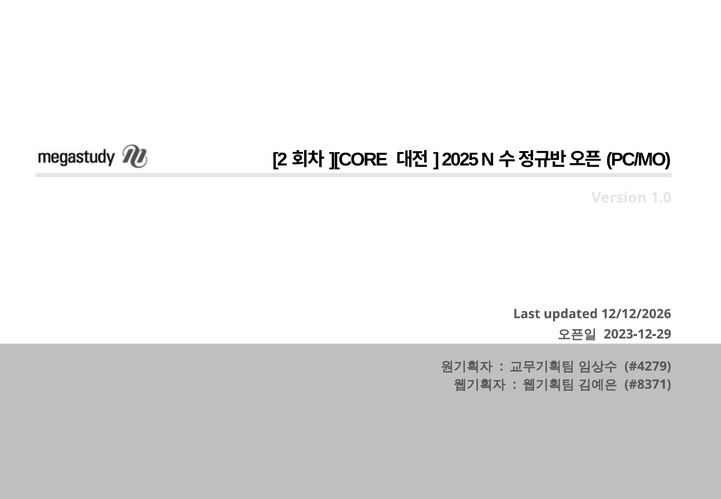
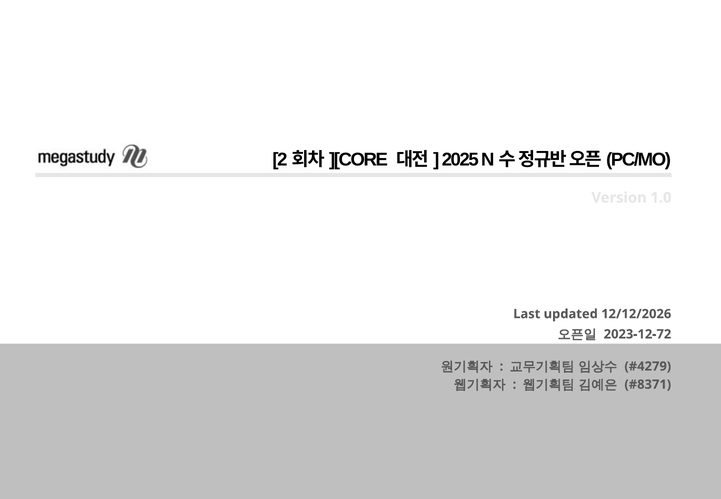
2023-12-29: 2023-12-29 -> 2023-12-72 (638, 334)
